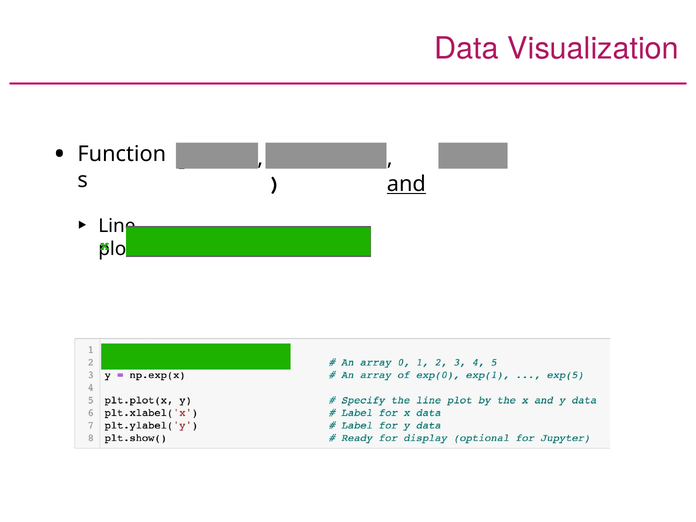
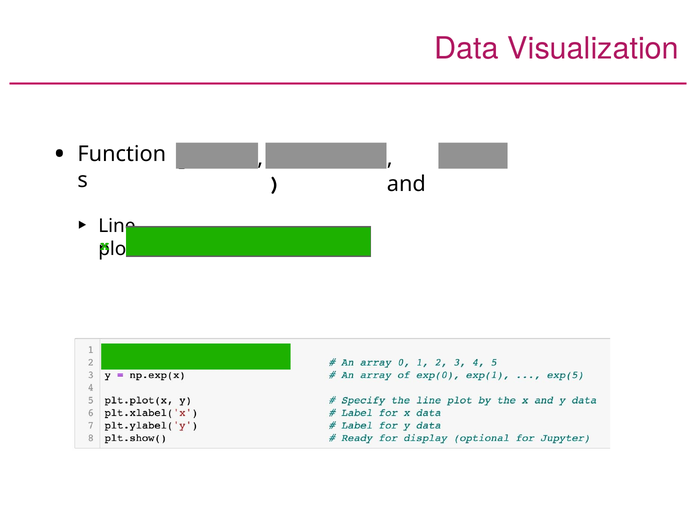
and underline: present -> none (406, 184)
